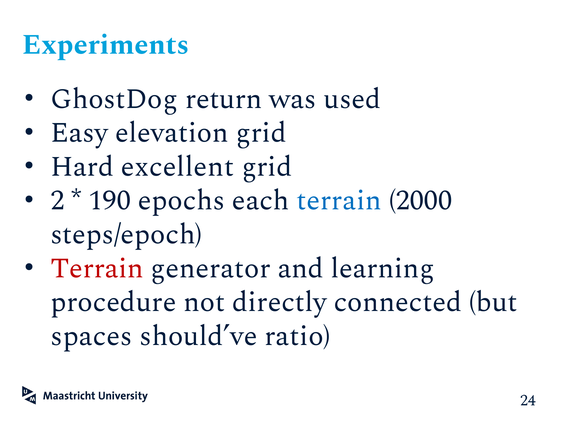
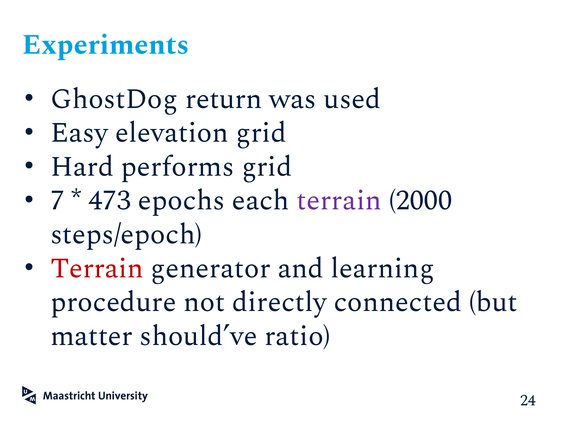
excellent: excellent -> performs (178, 167)
2: 2 -> 7 (57, 200)
190: 190 -> 473 (110, 200)
terrain colour: blue -> purple (339, 200)
spaces: spaces -> matter (91, 336)
